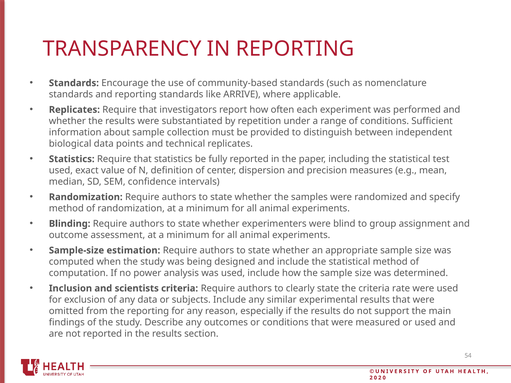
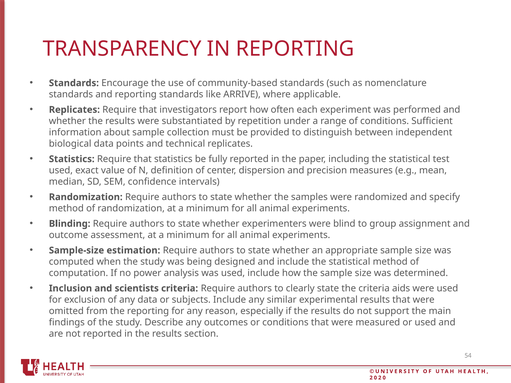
rate: rate -> aids (401, 289)
